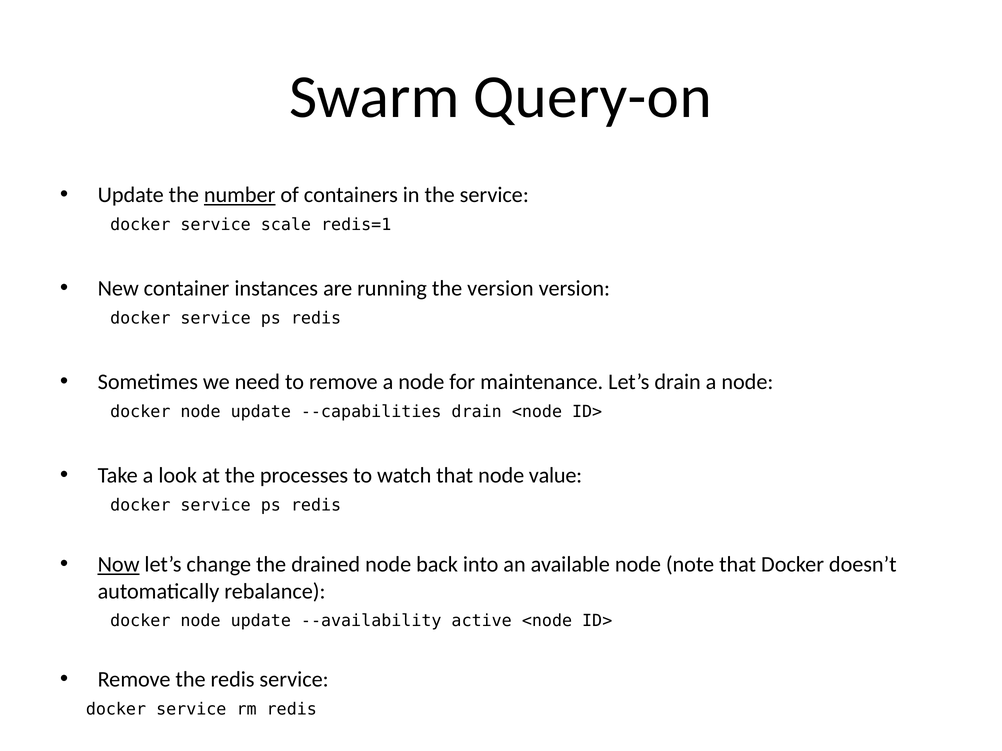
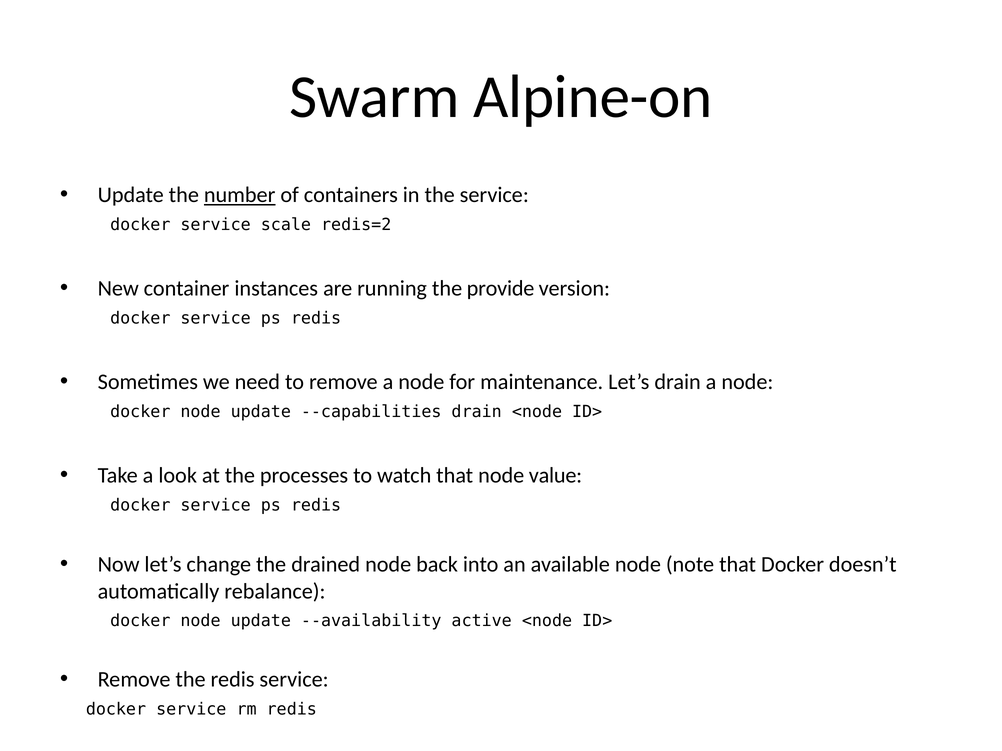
Query-on: Query-on -> Alpine-on (593, 97)
redis=1: redis=1 -> redis=2 (356, 225)
the version: version -> provide (501, 289)
Now underline: present -> none (119, 565)
